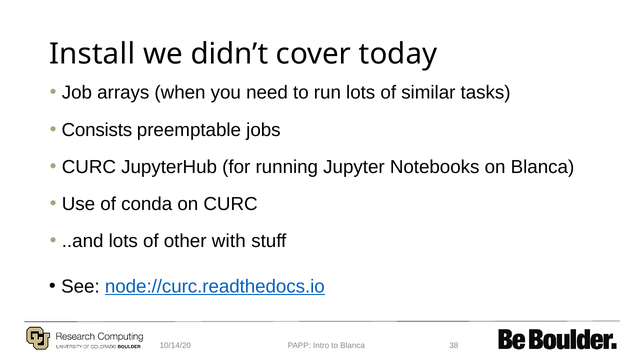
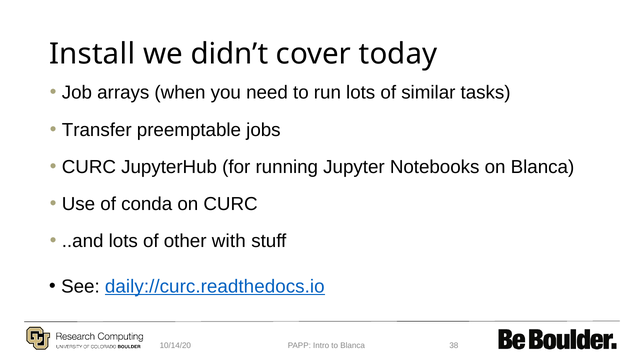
Consists: Consists -> Transfer (97, 130)
node://curc.readthedocs.io: node://curc.readthedocs.io -> daily://curc.readthedocs.io (215, 287)
